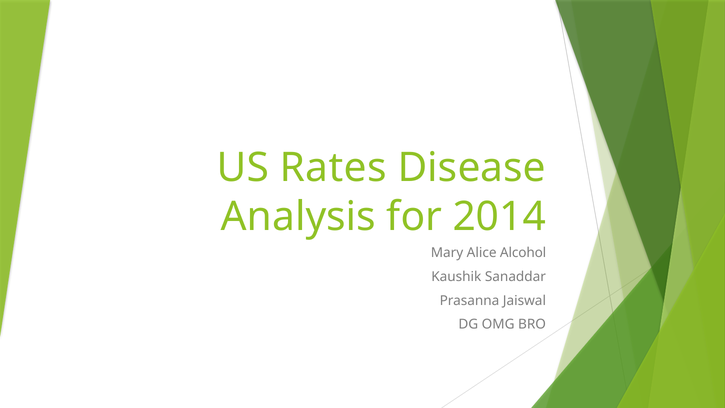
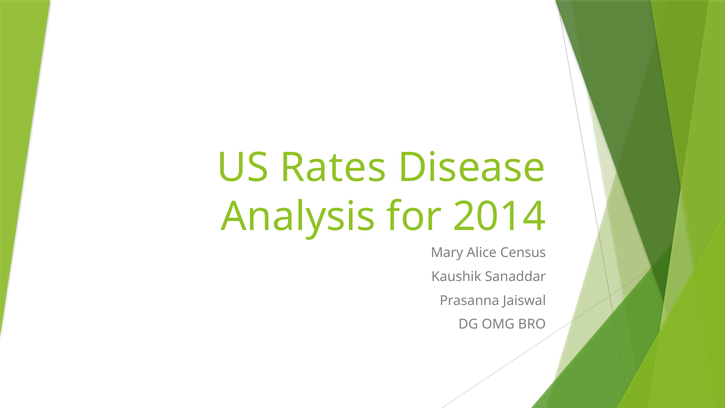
Alcohol: Alcohol -> Census (523, 253)
